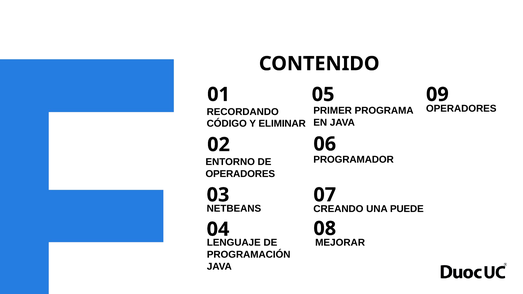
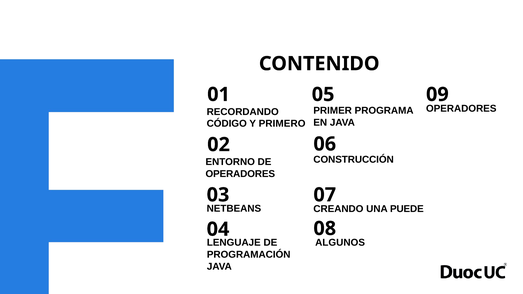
ELIMINAR: ELIMINAR -> PRIMERO (282, 124)
PROGRAMADOR: PROGRAMADOR -> CONSTRUCCIÓN (354, 160)
MEJORAR: MEJORAR -> ALGUNOS (340, 243)
